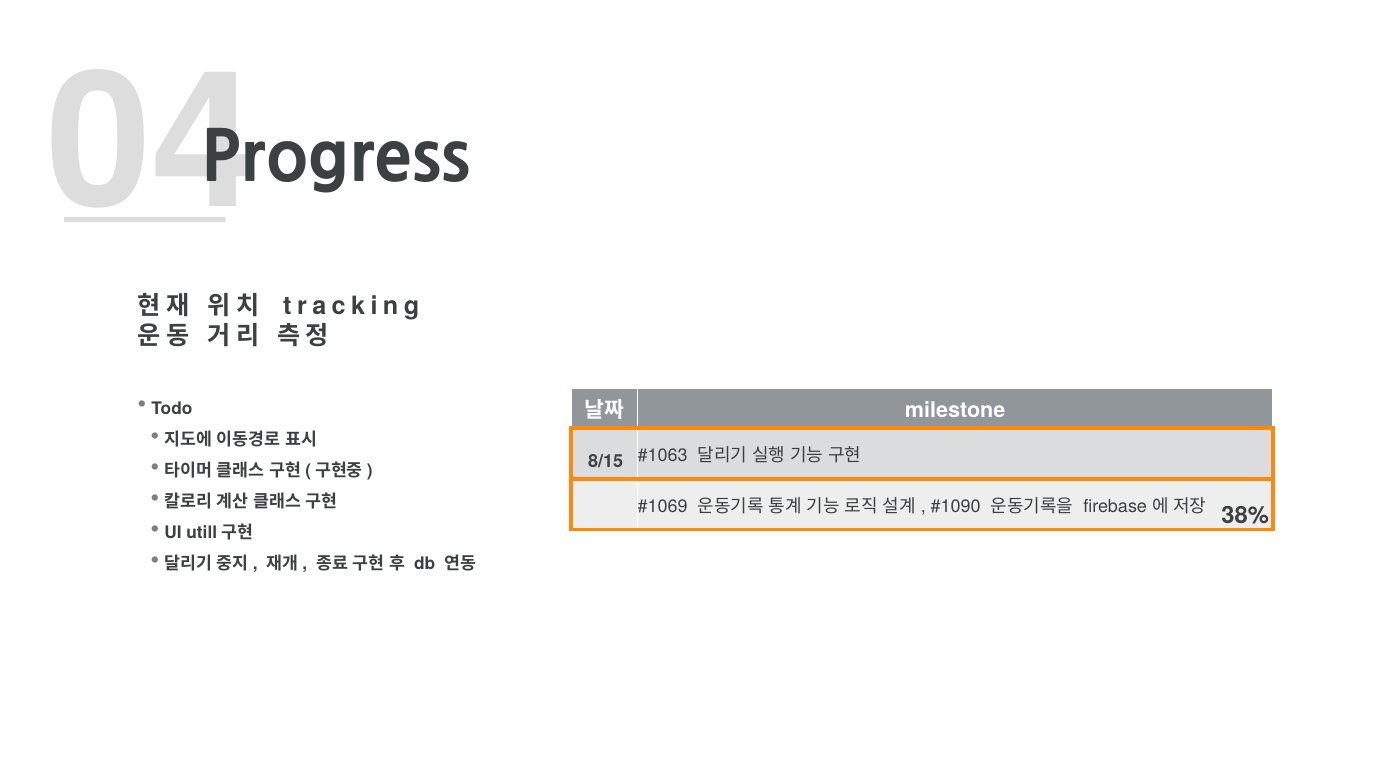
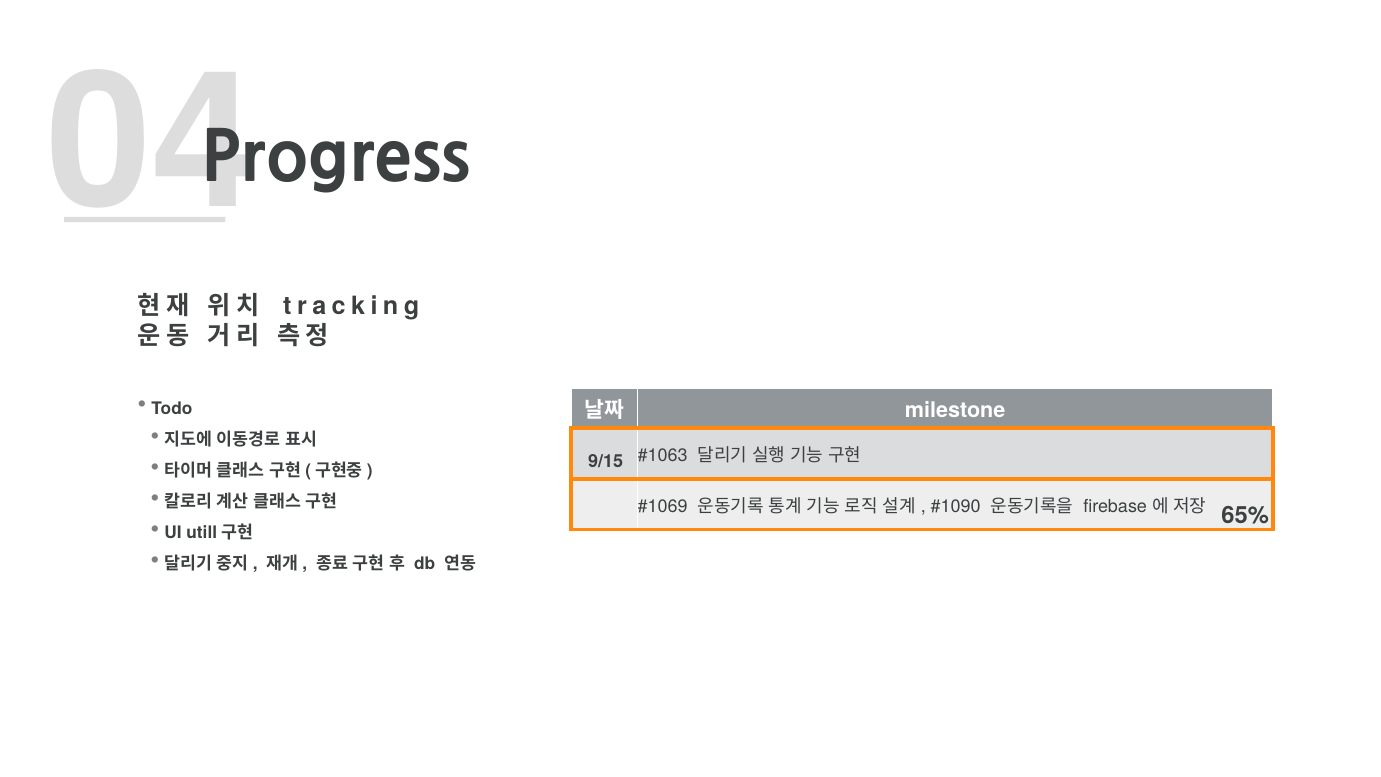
8/15: 8/15 -> 9/15 (606, 462)
38%: 38% -> 65% (1245, 516)
